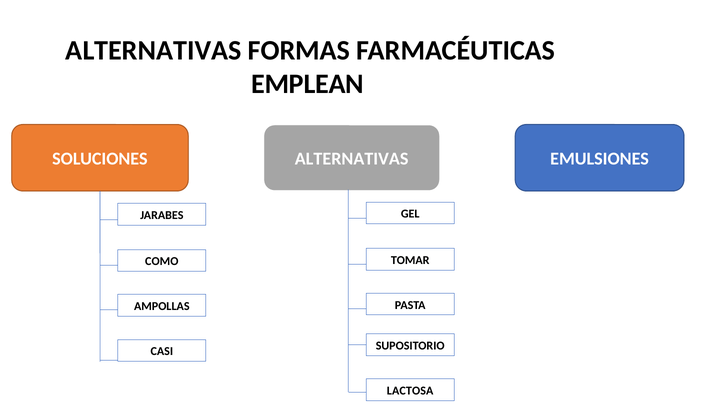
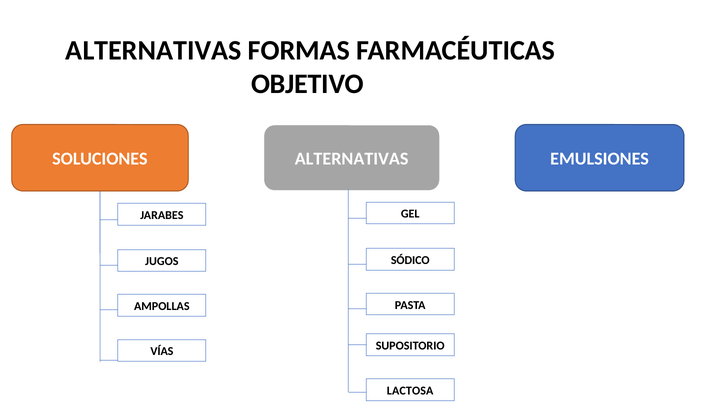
EMPLEAN: EMPLEAN -> OBJETIVO (307, 84)
TOMAR: TOMAR -> SÓDICO (410, 260)
COMO: COMO -> JUGOS (162, 261)
CASI: CASI -> VÍAS (162, 351)
